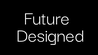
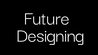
Designed: Designed -> Designing (50, 35)
